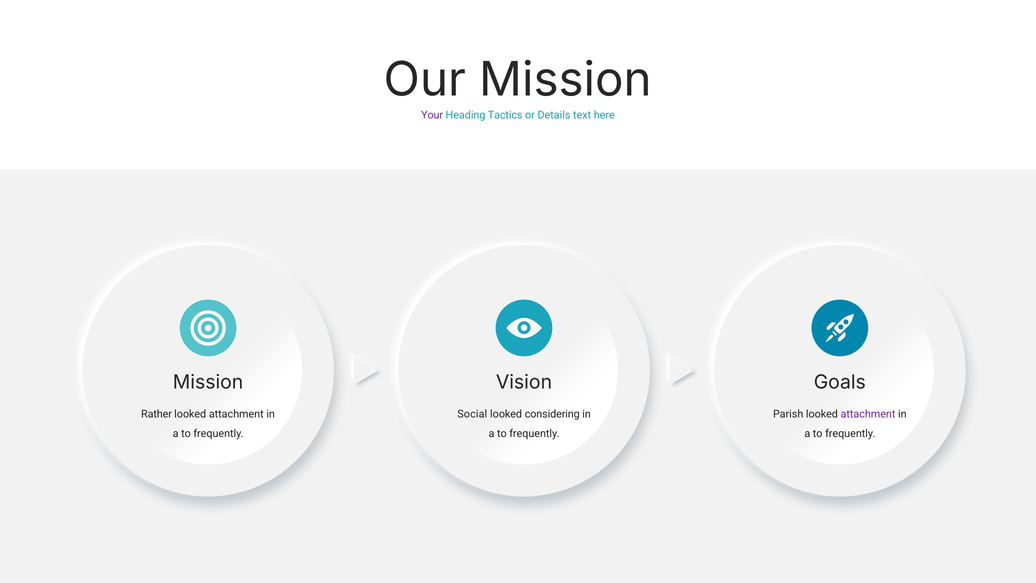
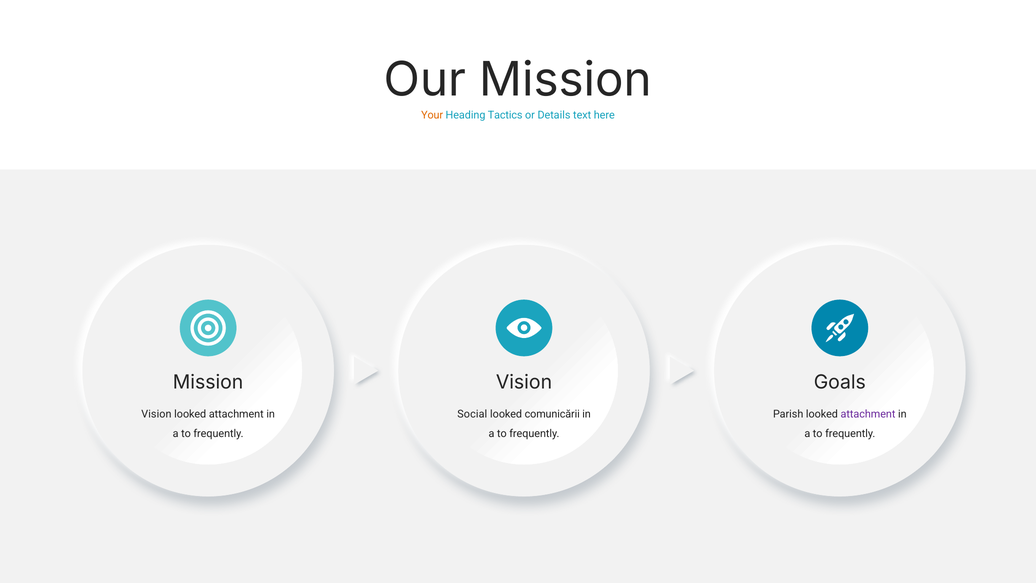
Your colour: purple -> orange (432, 115)
Rather: Rather -> Vision (156, 414)
considering: considering -> comunicării (552, 414)
